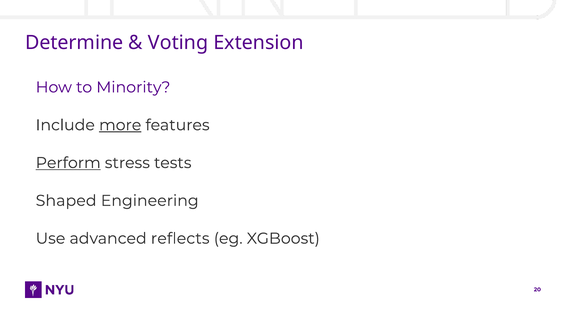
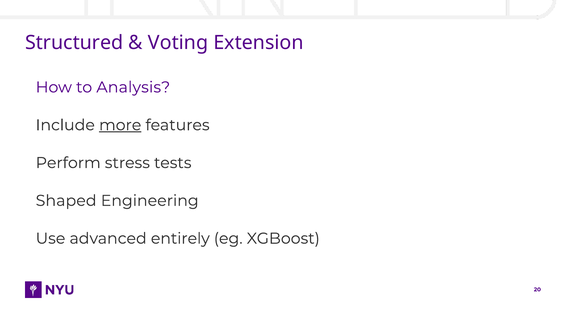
Determine: Determine -> Structured (74, 43)
Minority: Minority -> Analysis (133, 87)
Perform underline: present -> none (68, 163)
reflects: reflects -> entirely (180, 238)
